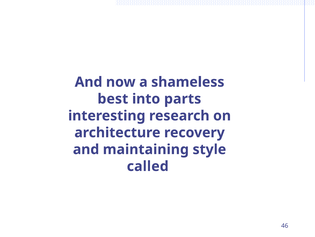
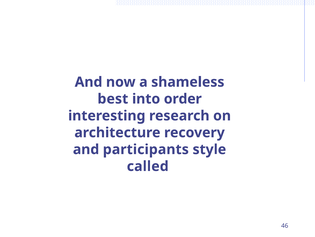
parts: parts -> order (183, 99)
maintaining: maintaining -> participants (146, 149)
